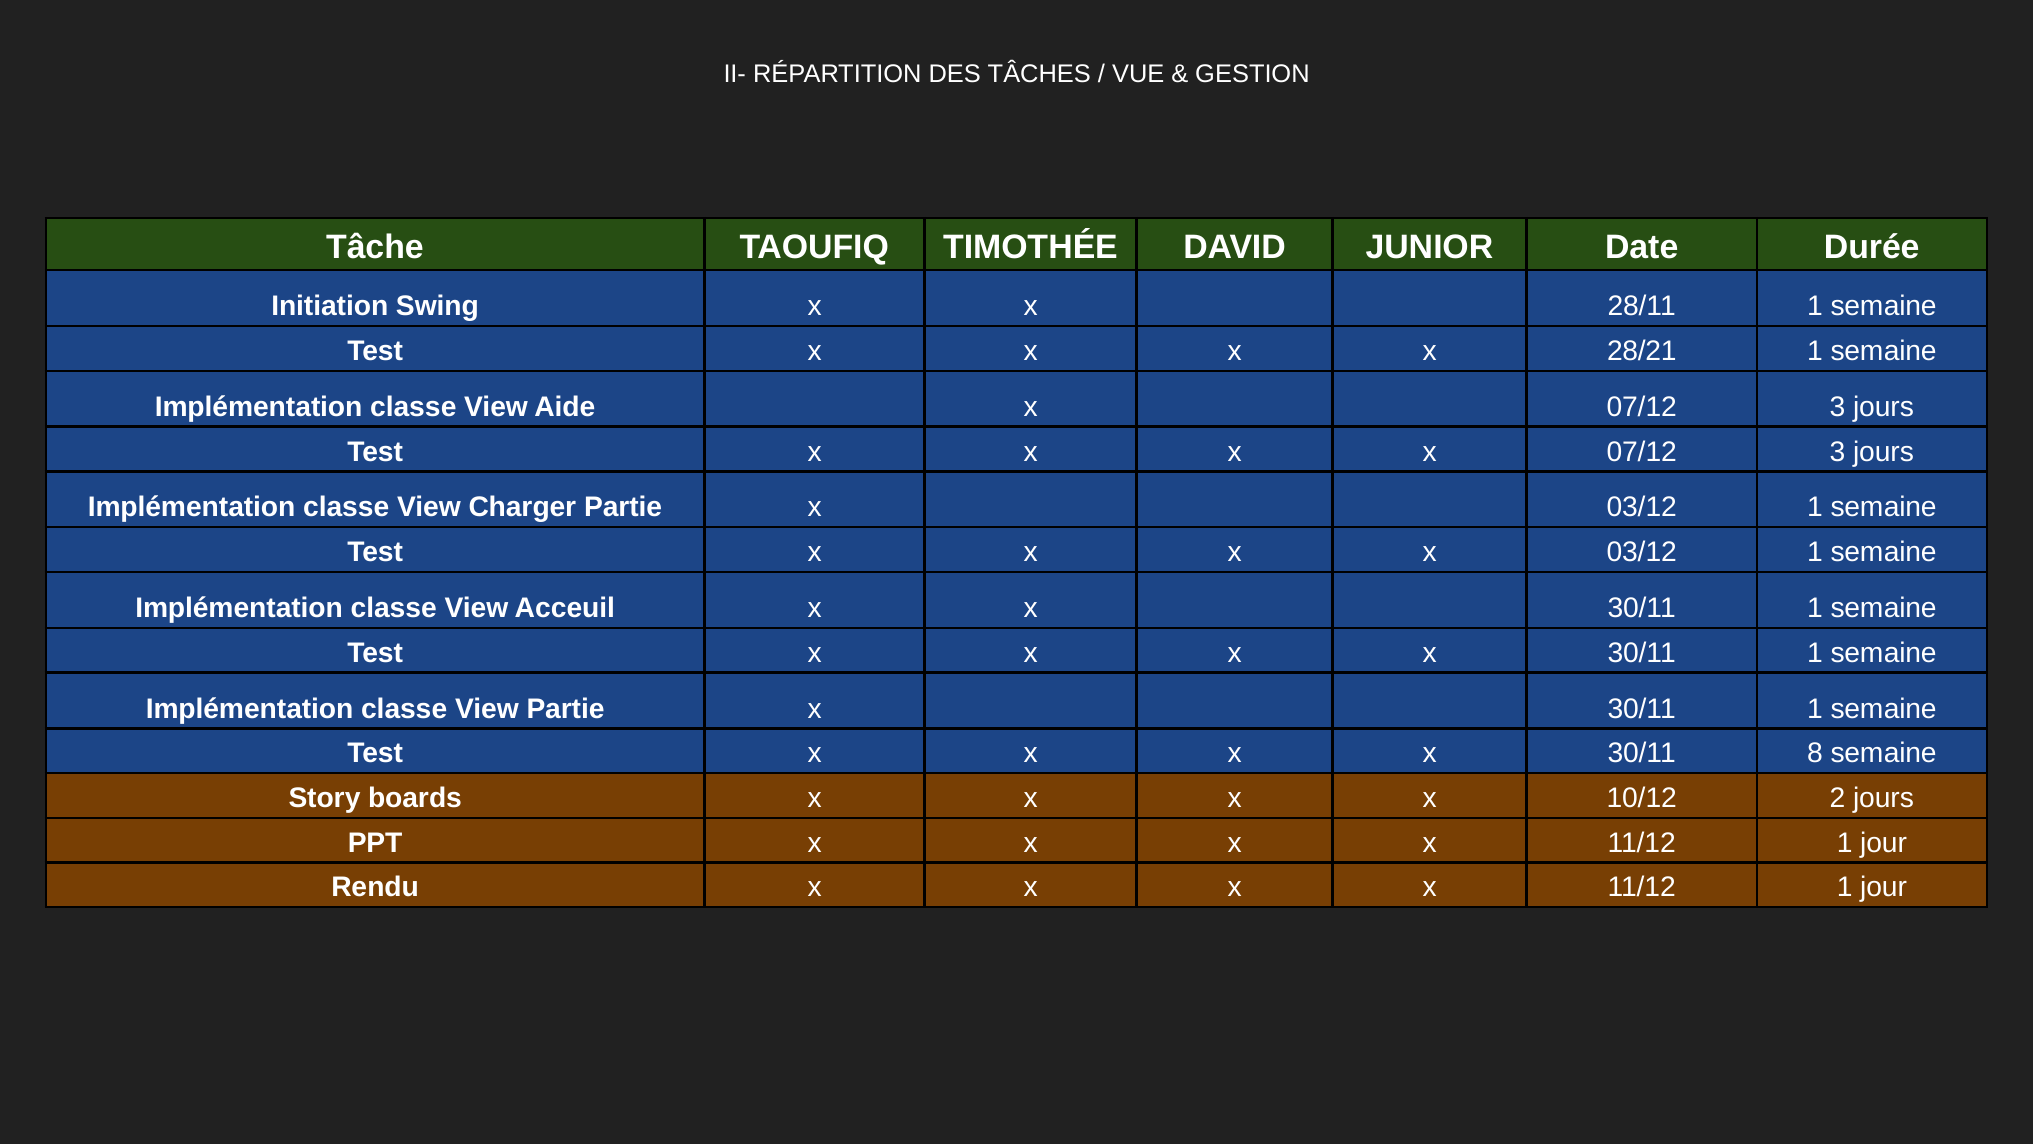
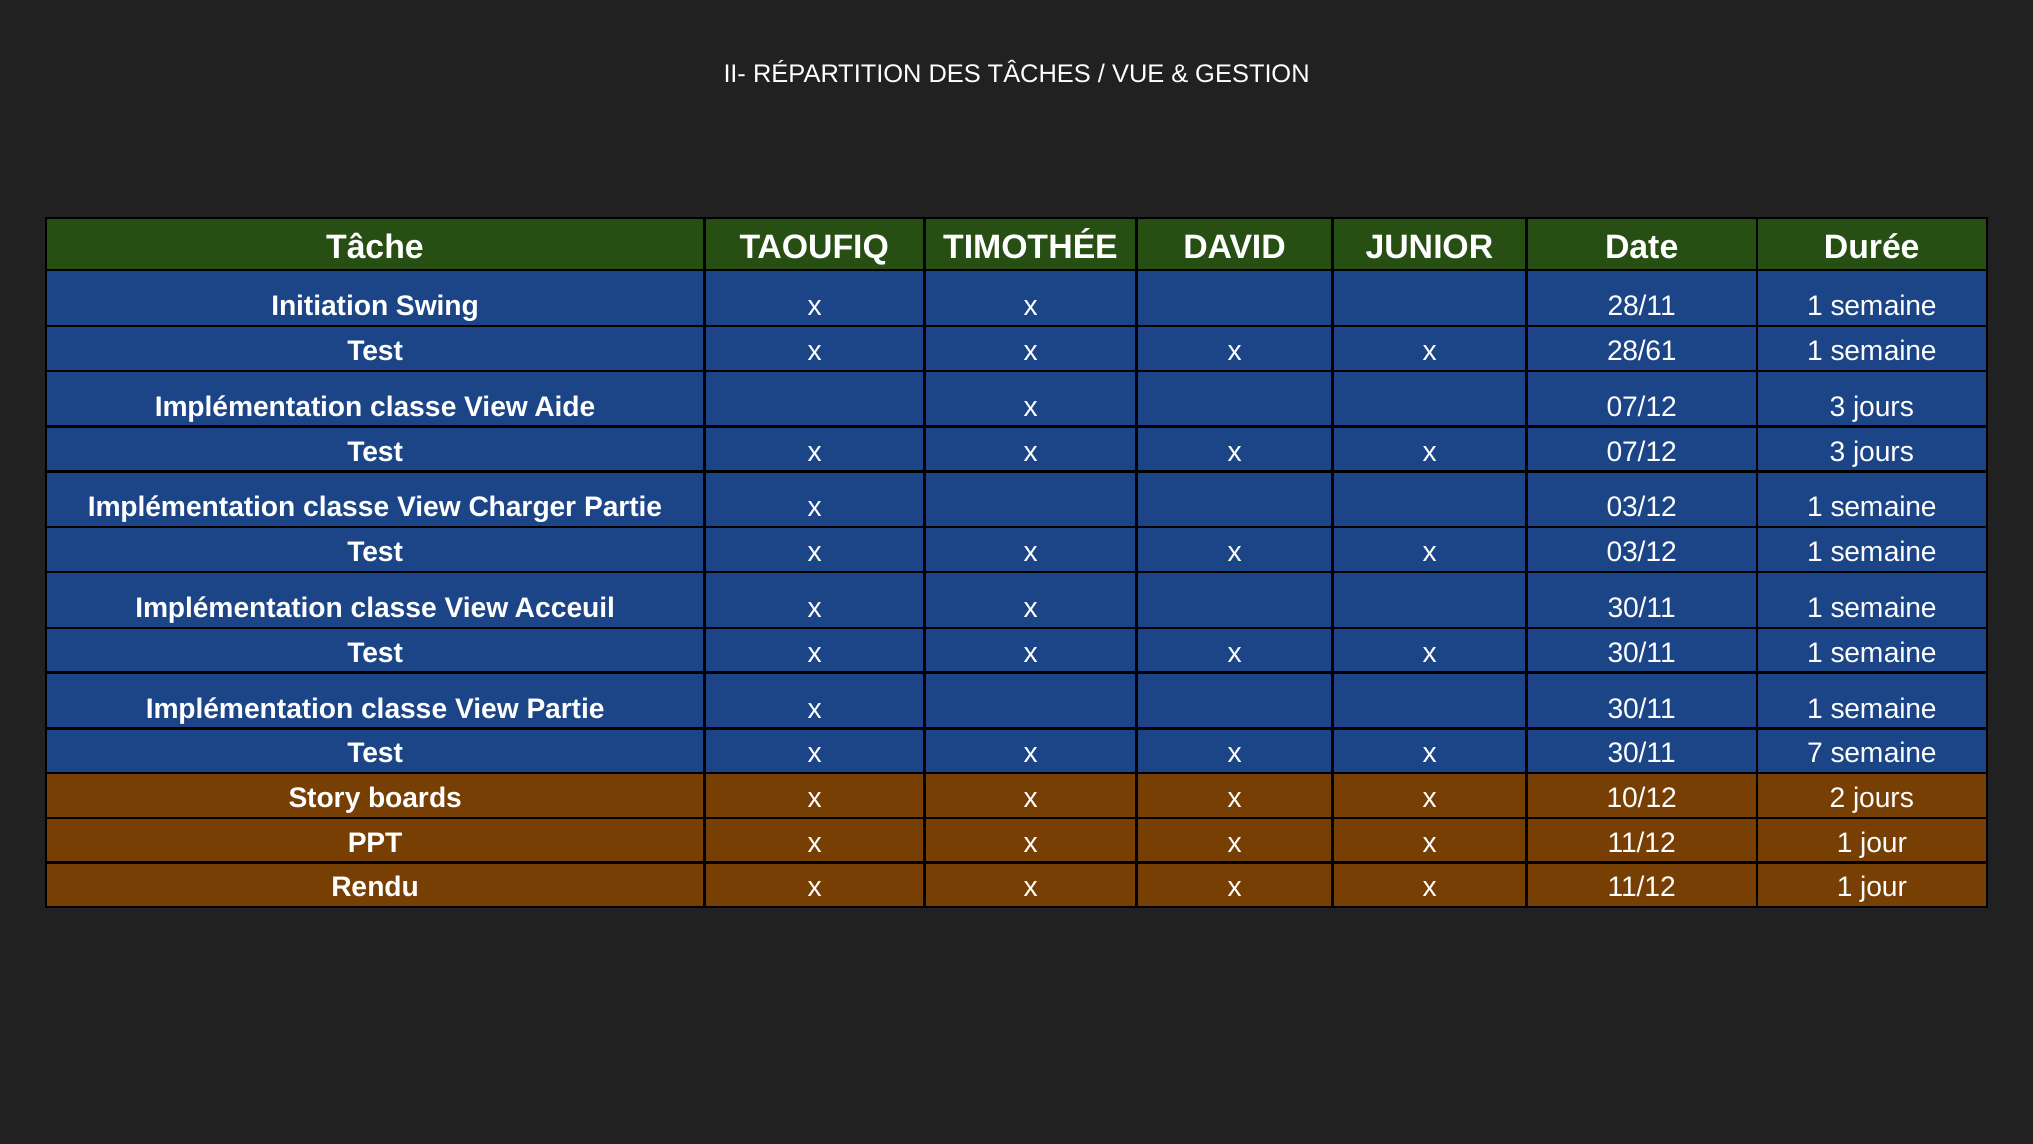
28/21: 28/21 -> 28/61 (1642, 351)
8: 8 -> 7 (1815, 753)
